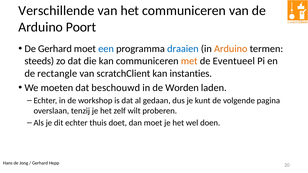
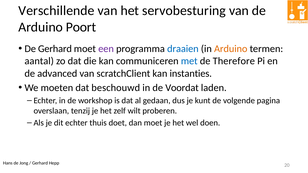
het communiceren: communiceren -> servobesturing (184, 11)
een colour: blue -> purple (106, 49)
steeds: steeds -> aantal (39, 61)
met colour: orange -> blue (189, 61)
Eventueel: Eventueel -> Therefore (234, 61)
rectangle: rectangle -> advanced (57, 73)
Worden: Worden -> Voordat (182, 88)
